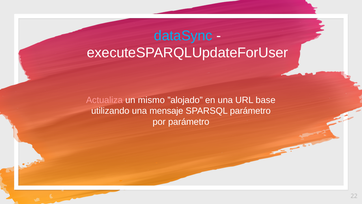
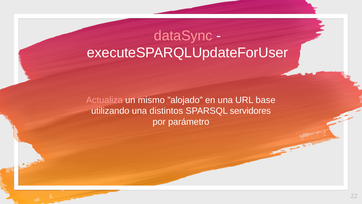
dataSync colour: light blue -> pink (183, 36)
mensaje: mensaje -> distintos (166, 111)
SPARSQL parámetro: parámetro -> servidores (250, 111)
